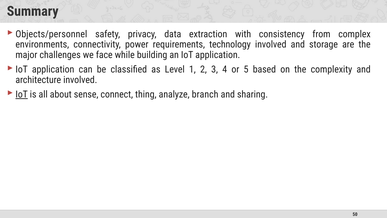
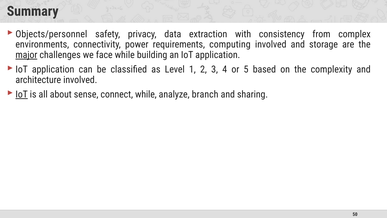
technology: technology -> computing (230, 44)
major underline: none -> present (26, 55)
connect thing: thing -> while (146, 94)
